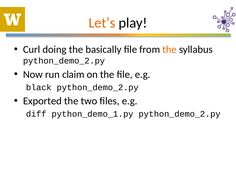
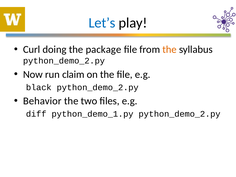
Let’s colour: orange -> blue (102, 23)
basically: basically -> package (103, 50)
Exported: Exported -> Behavior (42, 101)
